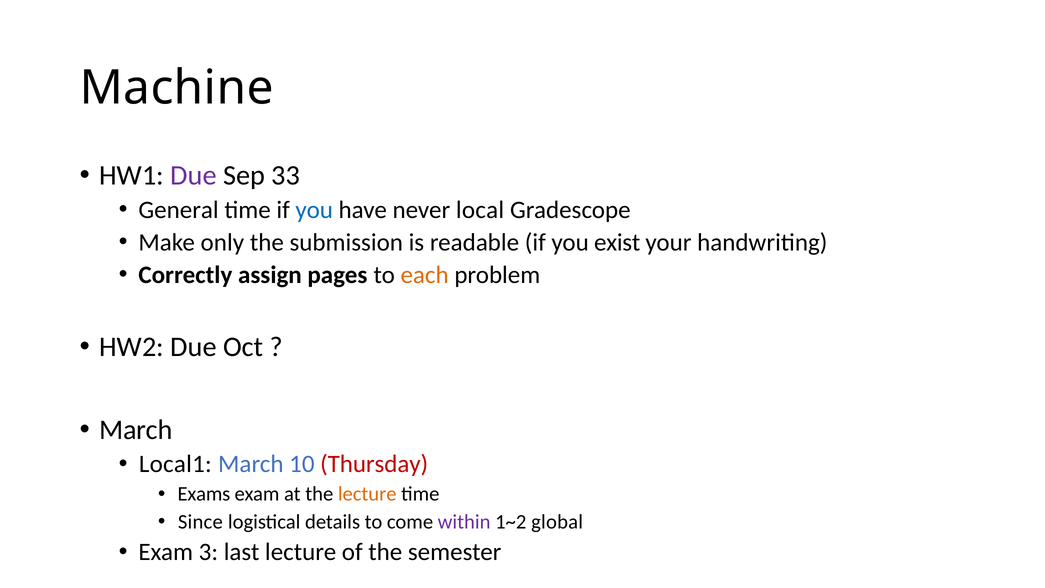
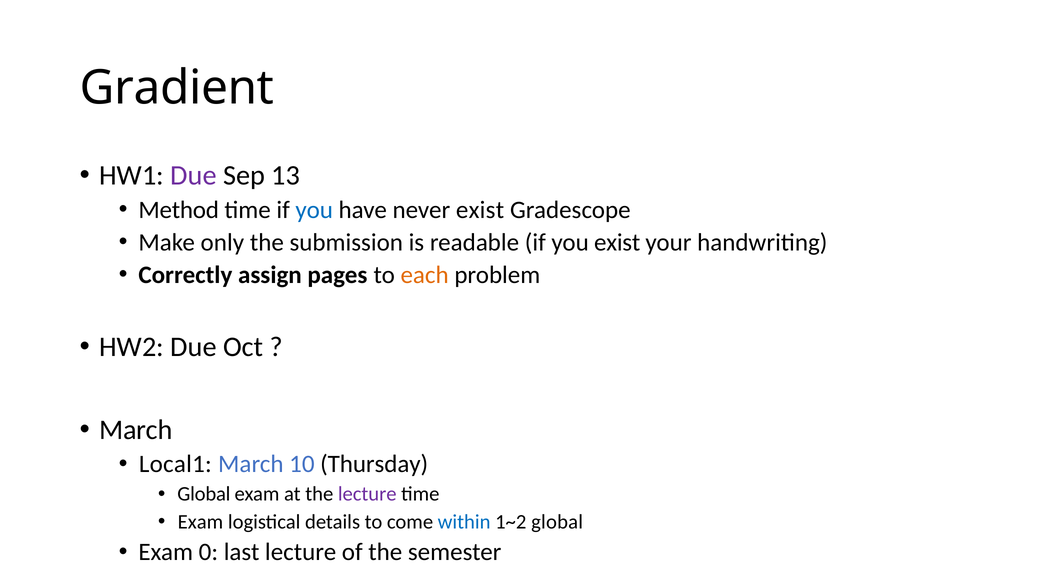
Machine: Machine -> Gradient (177, 88)
33: 33 -> 13 (286, 175)
General: General -> Method (179, 210)
never local: local -> exist (480, 210)
Thursday colour: red -> black (374, 464)
Exams: Exams -> Global (204, 494)
lecture colour: orange -> purple (367, 494)
Since: Since -> Exam (200, 522)
within colour: purple -> blue (464, 522)
3: 3 -> 0 (208, 552)
